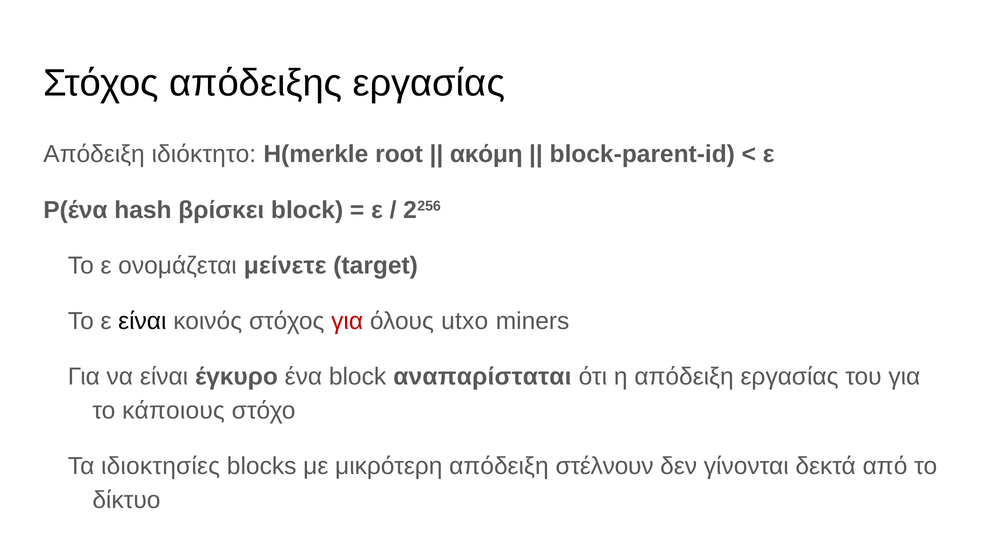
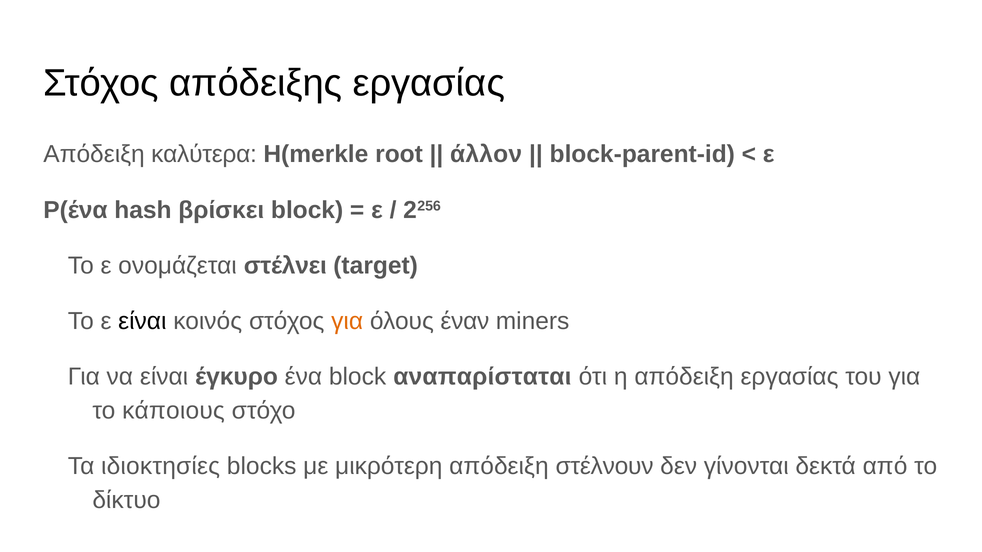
ιδιόκτητο: ιδιόκτητο -> καλύτερα (204, 154)
ακόμη: ακόμη -> άλλον (486, 154)
μείνετε: μείνετε -> στέλνει (285, 266)
για colour: red -> orange (347, 321)
utxo: utxo -> έναν (465, 321)
